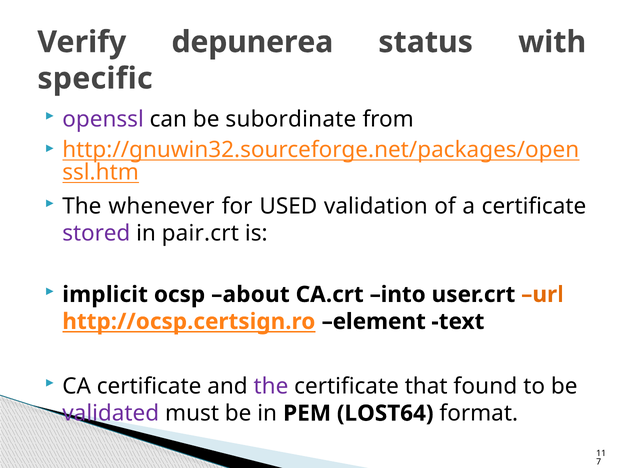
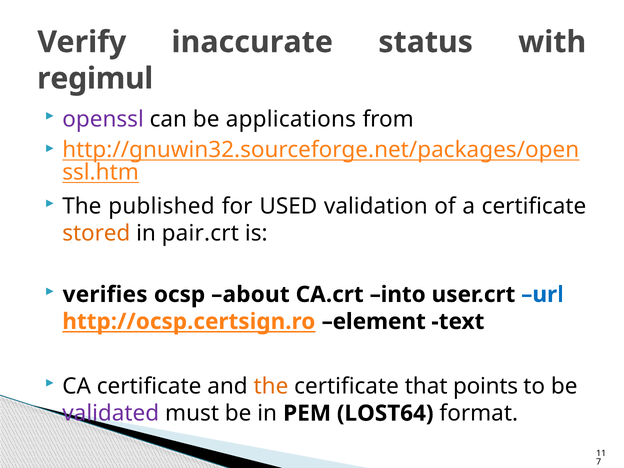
depunerea: depunerea -> inaccurate (252, 42)
specific: specific -> regimul (95, 79)
subordinate: subordinate -> applications (291, 119)
whenever: whenever -> published (161, 207)
stored colour: purple -> orange (96, 234)
implicit: implicit -> verifies (105, 295)
url colour: orange -> blue (542, 295)
the colour: purple -> orange (271, 386)
found: found -> points (486, 386)
